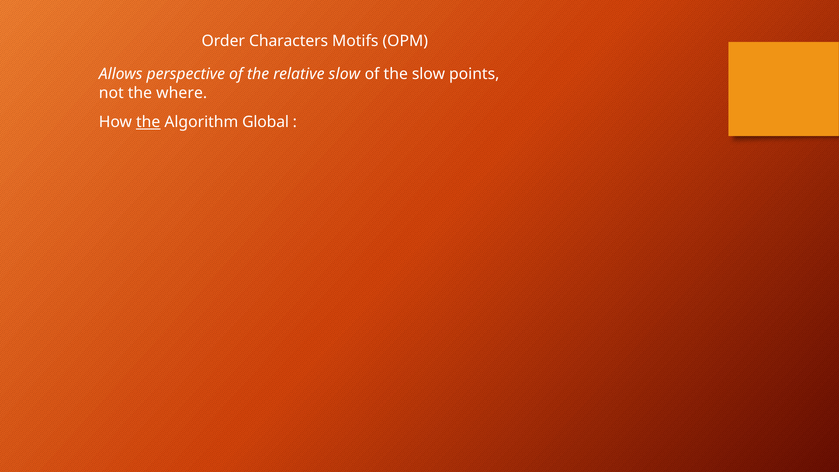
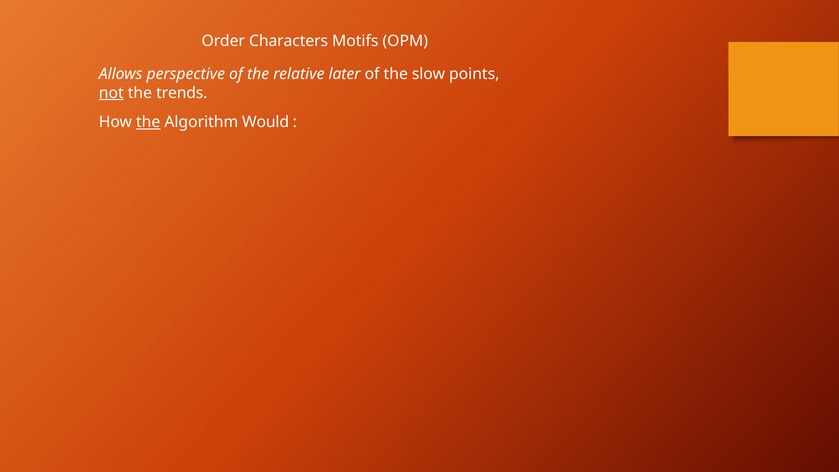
relative slow: slow -> later (345, 74)
not underline: none -> present (111, 93)
where: where -> trends (182, 93)
Global: Global -> Would (266, 122)
